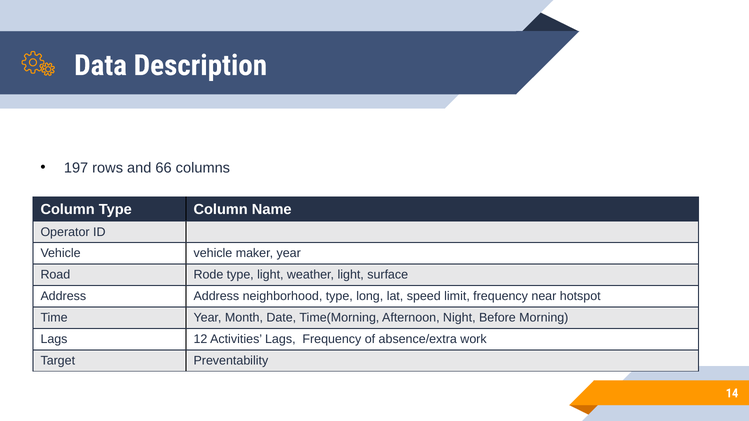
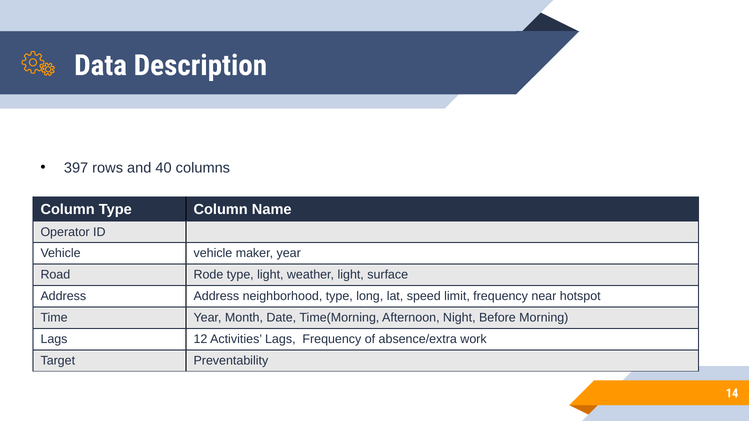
197: 197 -> 397 (76, 168)
66: 66 -> 40 (164, 168)
